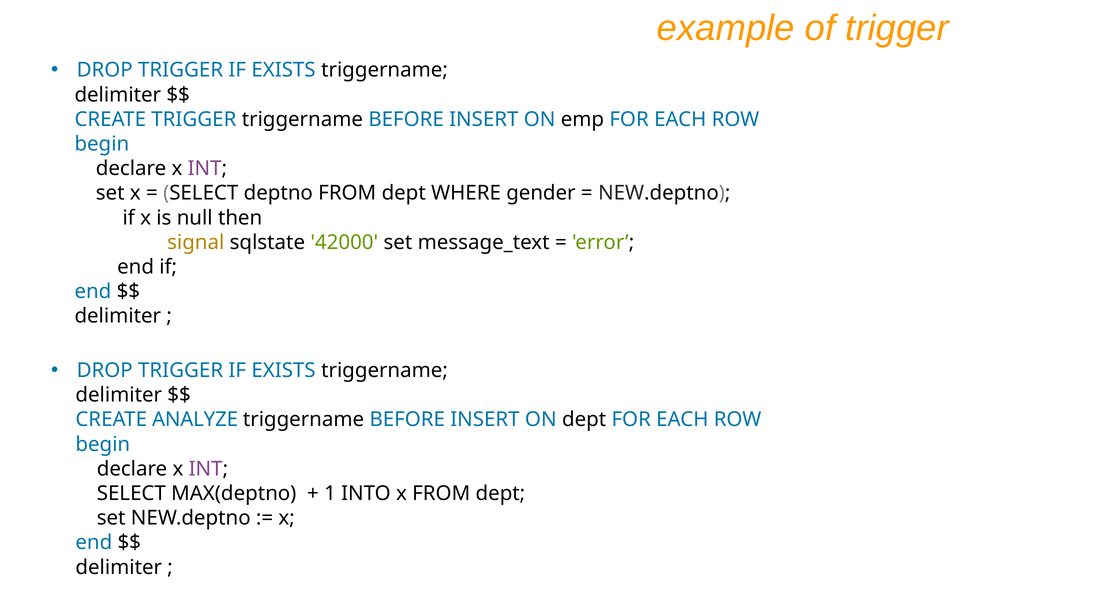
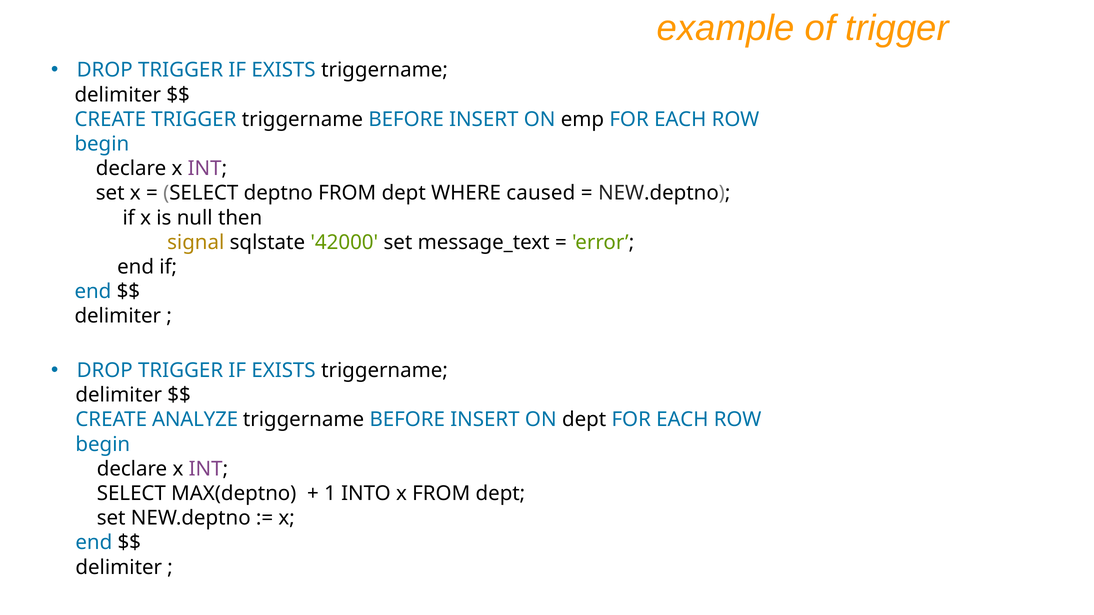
gender: gender -> caused (541, 193)
